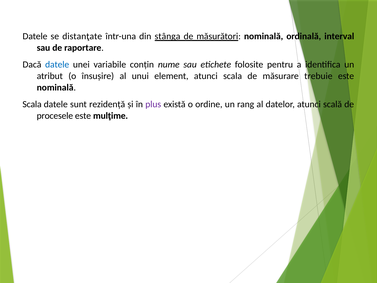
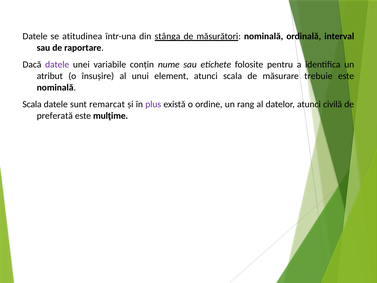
distanţate: distanţate -> atitudinea (82, 36)
datele colour: blue -> purple (57, 65)
rezidență: rezidență -> remarcat (107, 104)
scală: scală -> civilă (333, 104)
procesele: procesele -> preferată (55, 116)
